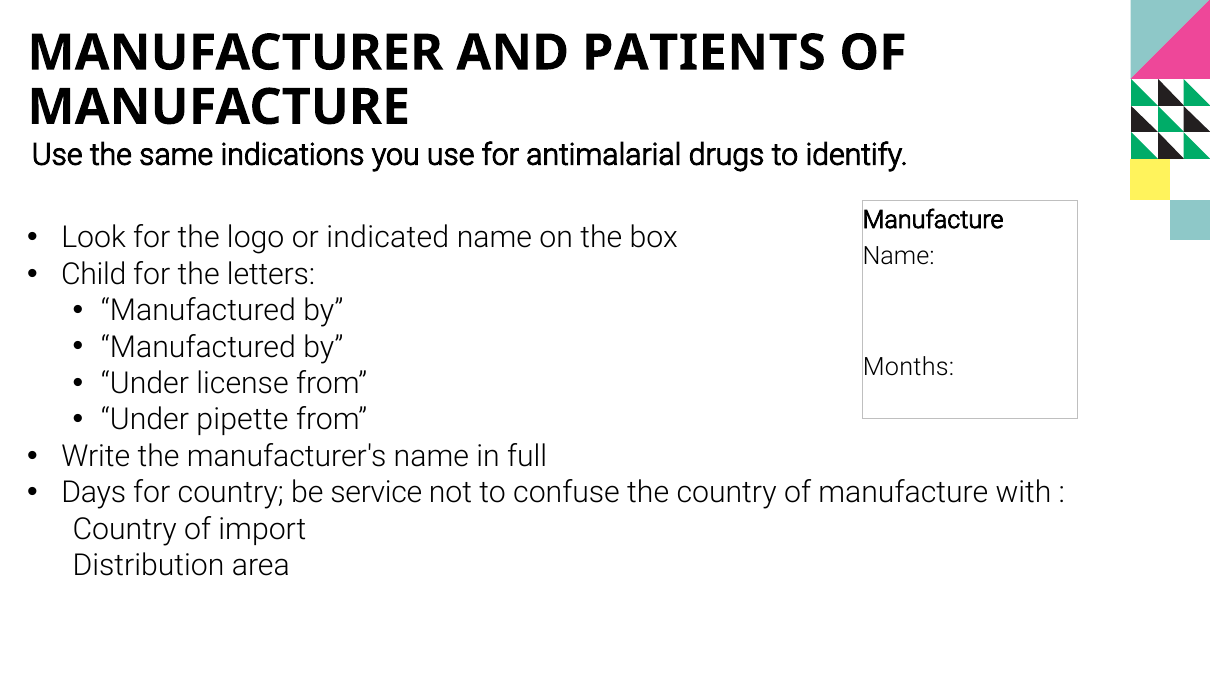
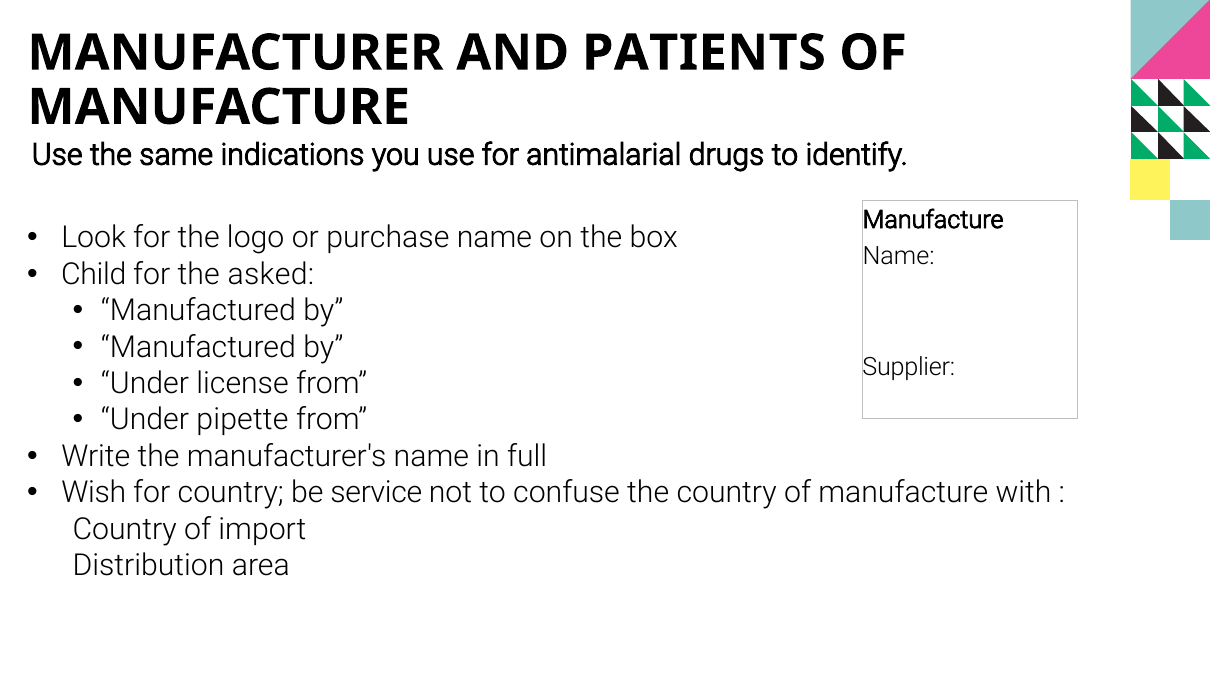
indicated: indicated -> purchase (388, 238)
letters: letters -> asked (271, 275)
Months: Months -> Supplier (909, 368)
Days: Days -> Wish (94, 493)
